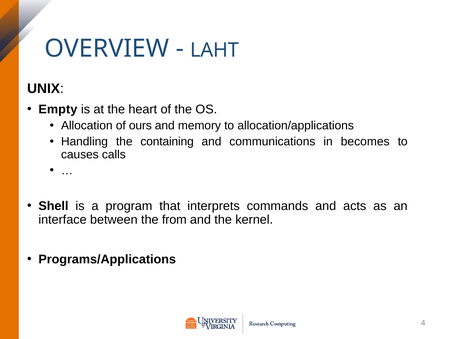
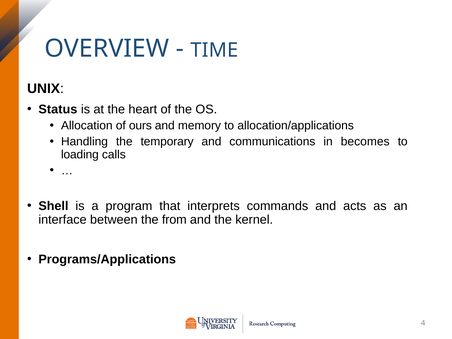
LAHT: LAHT -> TIME (214, 50)
Empty: Empty -> Status (58, 109)
containing: containing -> temporary (167, 142)
causes: causes -> loading (80, 154)
